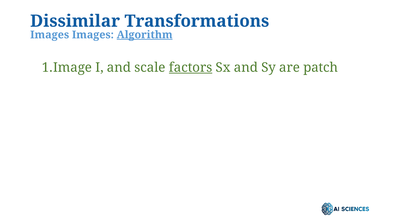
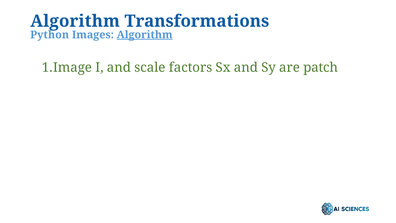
Dissimilar: Dissimilar -> Algorithm (75, 21)
Images: Images -> Python (50, 35)
factors underline: present -> none (191, 67)
